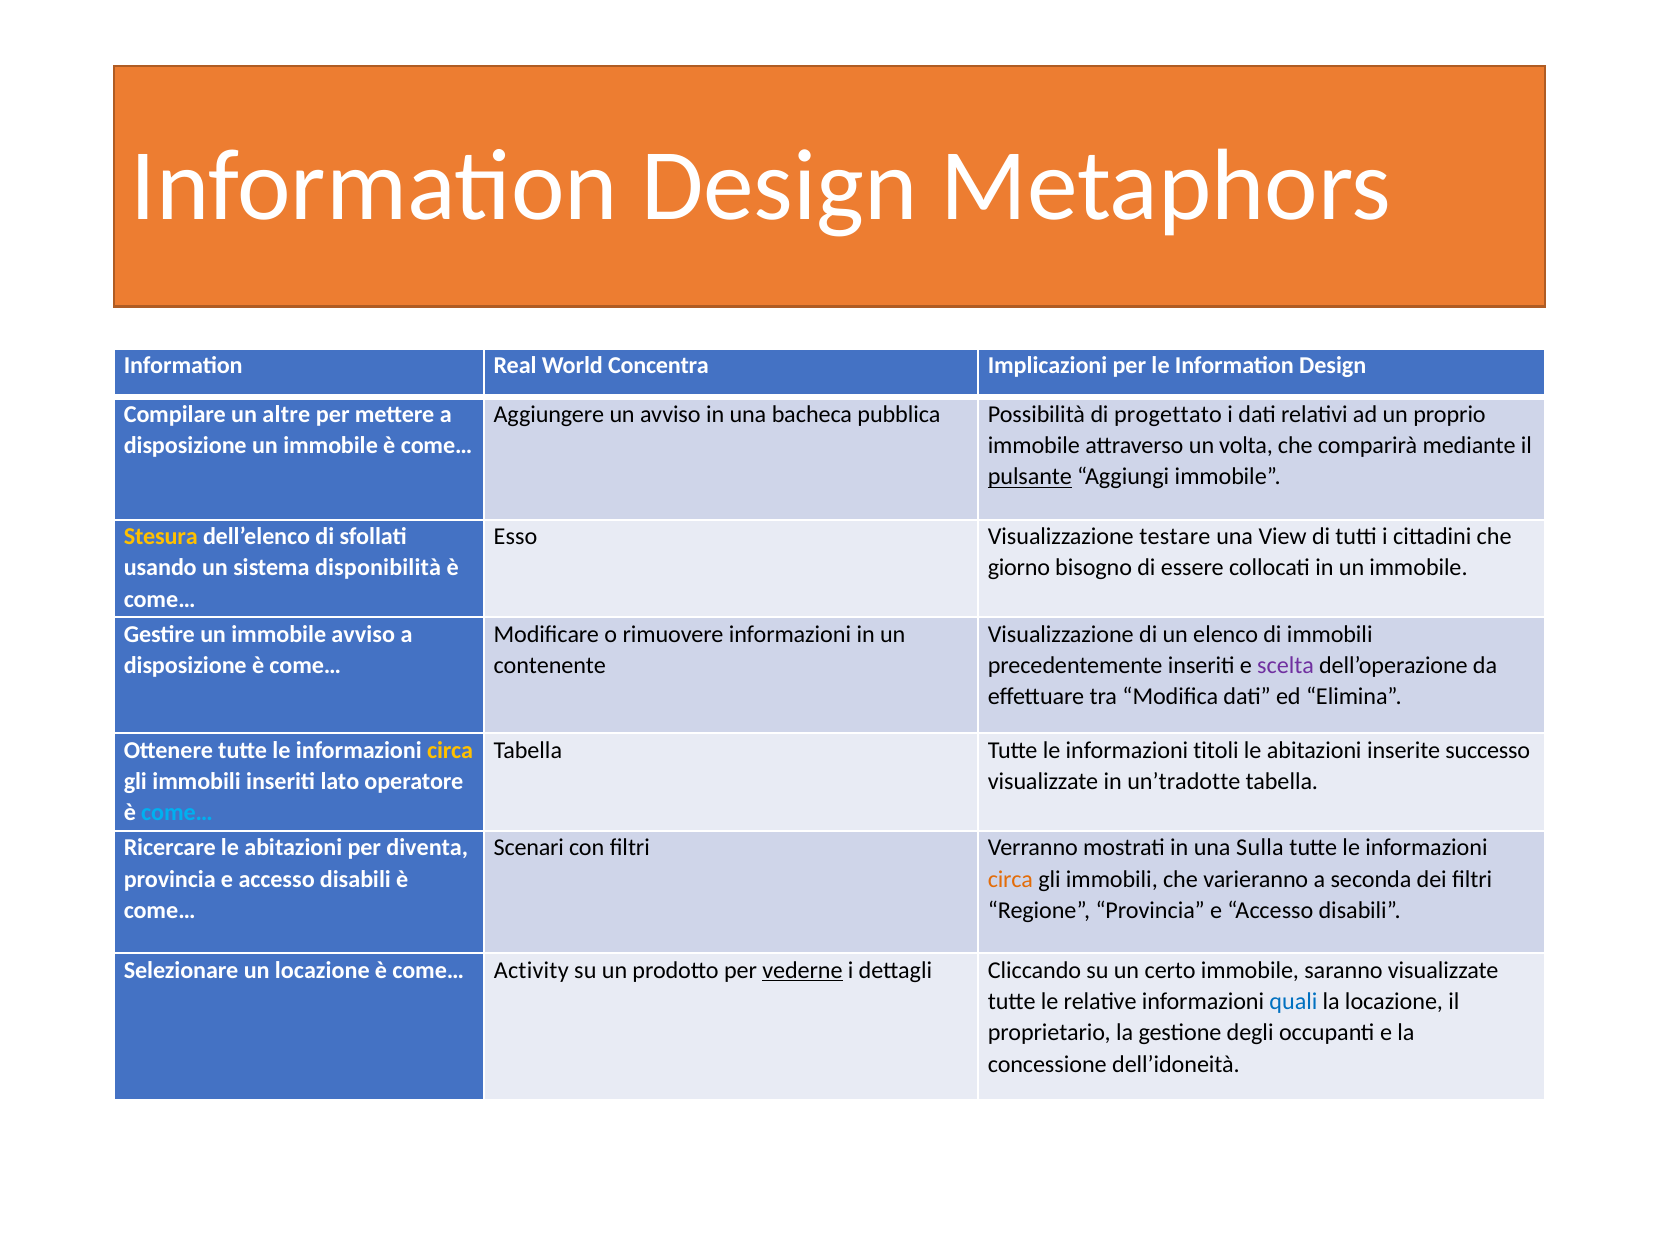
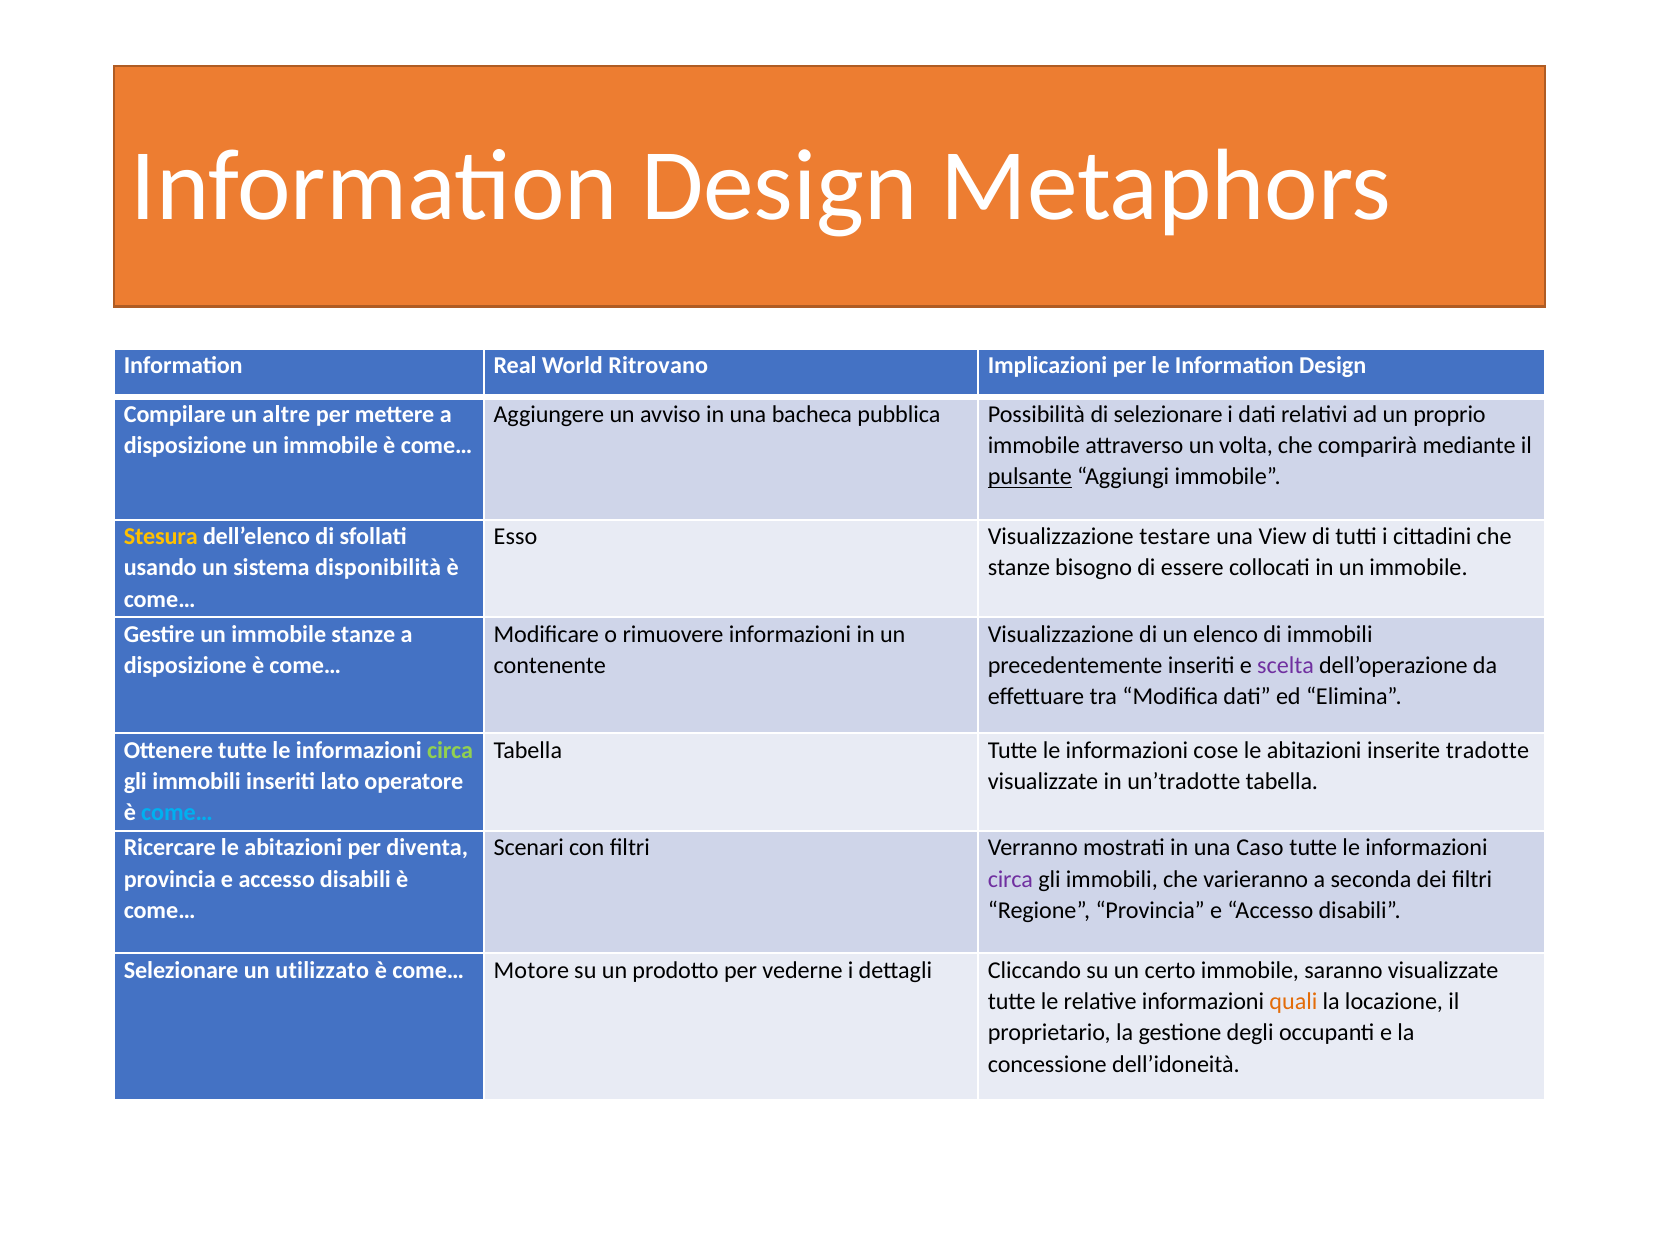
Concentra: Concentra -> Ritrovano (658, 366)
di progettato: progettato -> selezionare (1168, 414)
giorno: giorno -> stanze (1019, 568)
immobile avviso: avviso -> stanze (363, 634)
circa colour: yellow -> light green (450, 750)
titoli: titoli -> cose (1216, 750)
successo: successo -> tradotte (1488, 750)
Sulla: Sulla -> Caso (1260, 848)
circa colour: orange -> purple (1010, 879)
un locazione: locazione -> utilizzato (322, 970)
Activity: Activity -> Motore (531, 970)
vederne underline: present -> none (802, 970)
quali colour: blue -> orange (1293, 1002)
